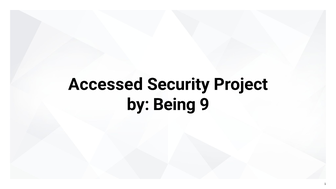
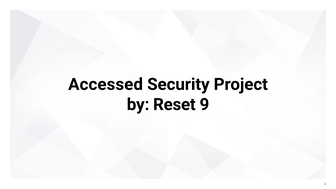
Being: Being -> Reset (174, 105)
